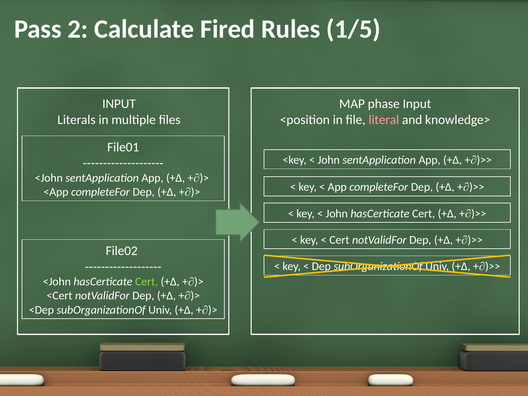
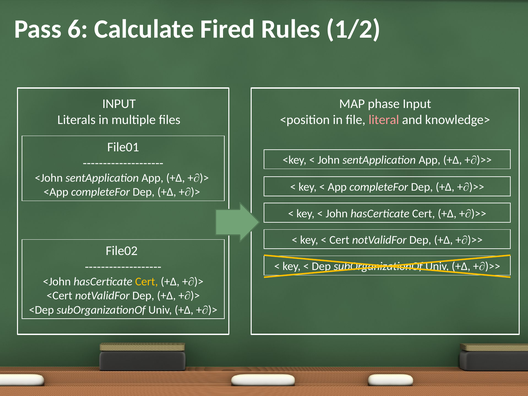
2: 2 -> 6 (78, 29)
1/5: 1/5 -> 1/2 (354, 29)
Cert colour: light green -> yellow (147, 282)
